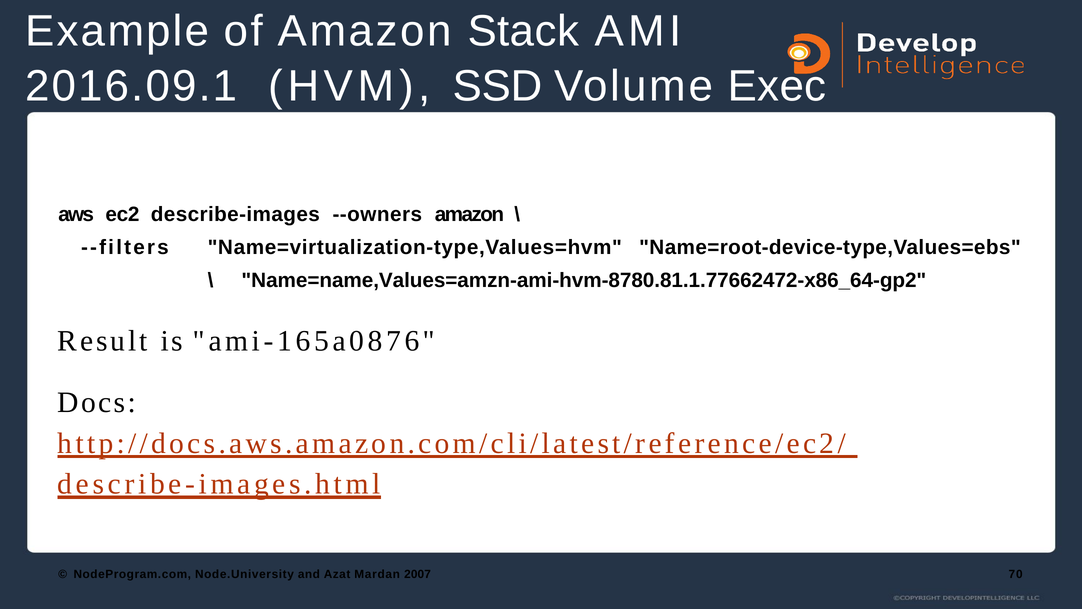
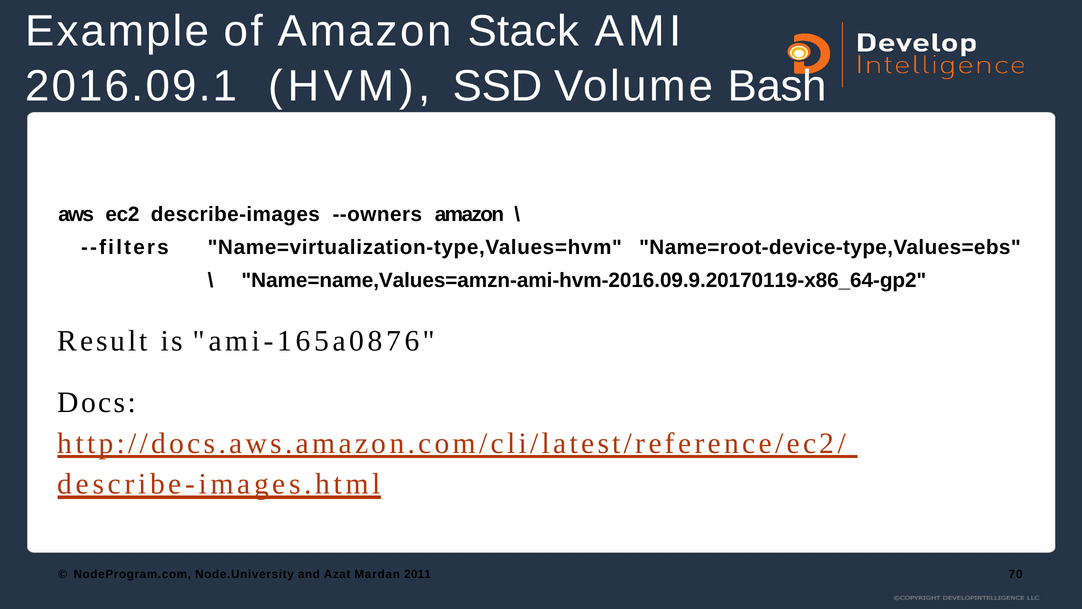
Exec: Exec -> Bash (777, 86)
Name=name,Values=amzn-ami-hvm-8780.81.1.77662472-x86_64-gp2: Name=name,Values=amzn-ami-hvm-8780.81.1.77662472-x86_64-gp2 -> Name=name,Values=amzn-ami-hvm-2016.09.9.20170119-x86_64-gp2 (584, 280)
2007: 2007 -> 2011 (418, 574)
